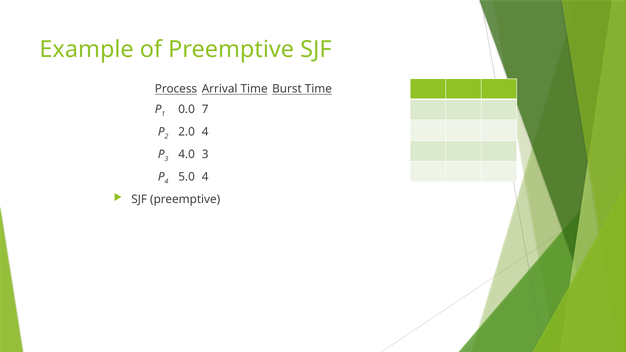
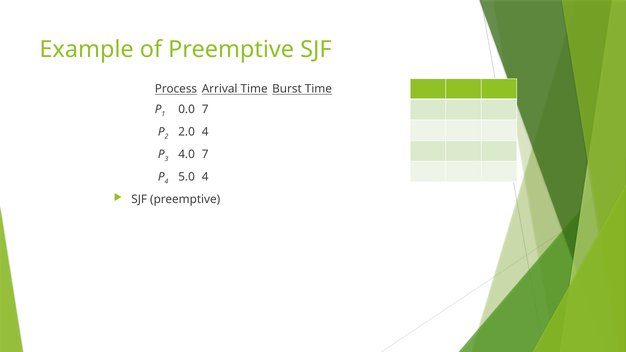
4.0 3: 3 -> 7 (205, 154)
